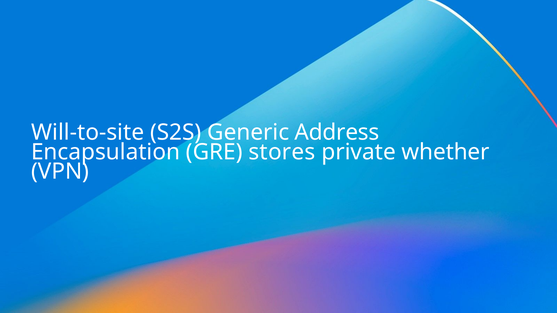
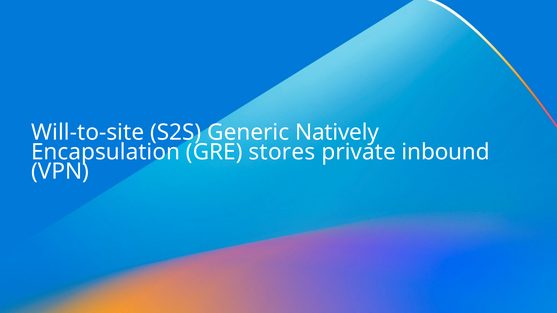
Address: Address -> Natively (337, 133)
whether: whether -> inbound (446, 152)
